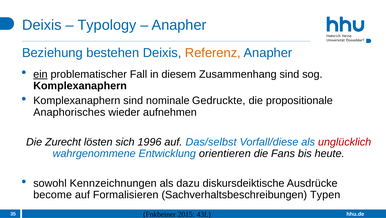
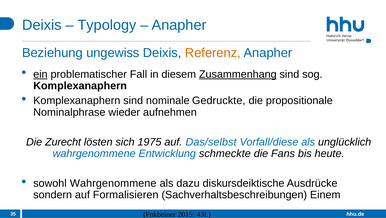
bestehen: bestehen -> ungewiss (113, 53)
Zusammenhang underline: none -> present (238, 74)
Anaphorisches: Anaphorisches -> Nominalphrase (69, 112)
1996: 1996 -> 1975 (149, 142)
unglücklich colour: red -> black (345, 142)
orientieren: orientieren -> schmeckte (225, 153)
sowohl Kennzeichnungen: Kennzeichnungen -> Wahrgenommene (113, 183)
become: become -> sondern (53, 194)
Typen: Typen -> Einem (325, 194)
